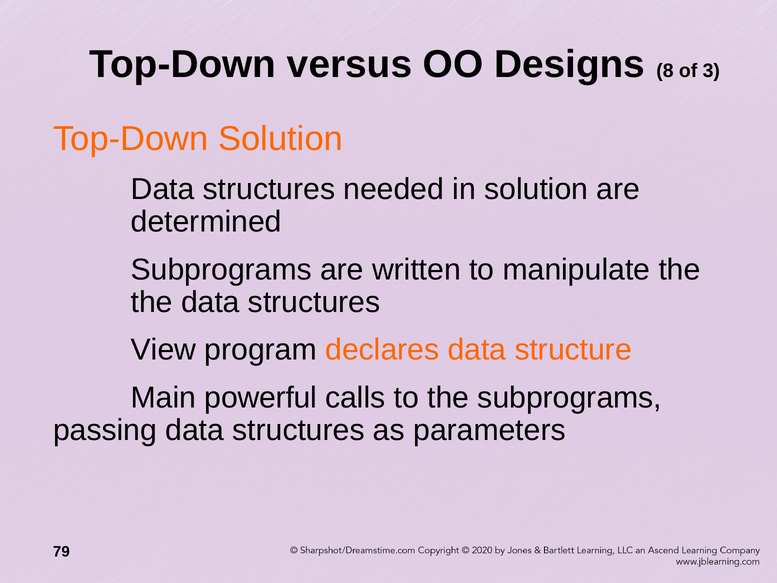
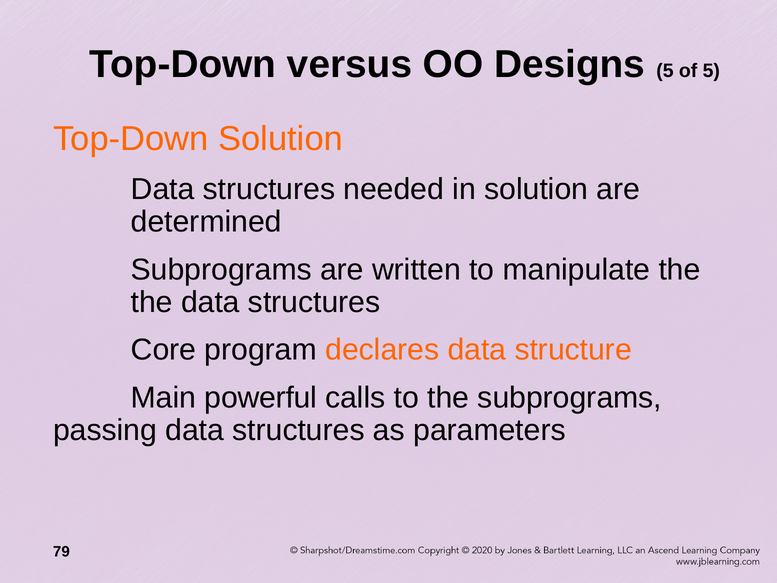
Designs 8: 8 -> 5 (665, 71)
of 3: 3 -> 5 (711, 71)
View: View -> Core (164, 350)
